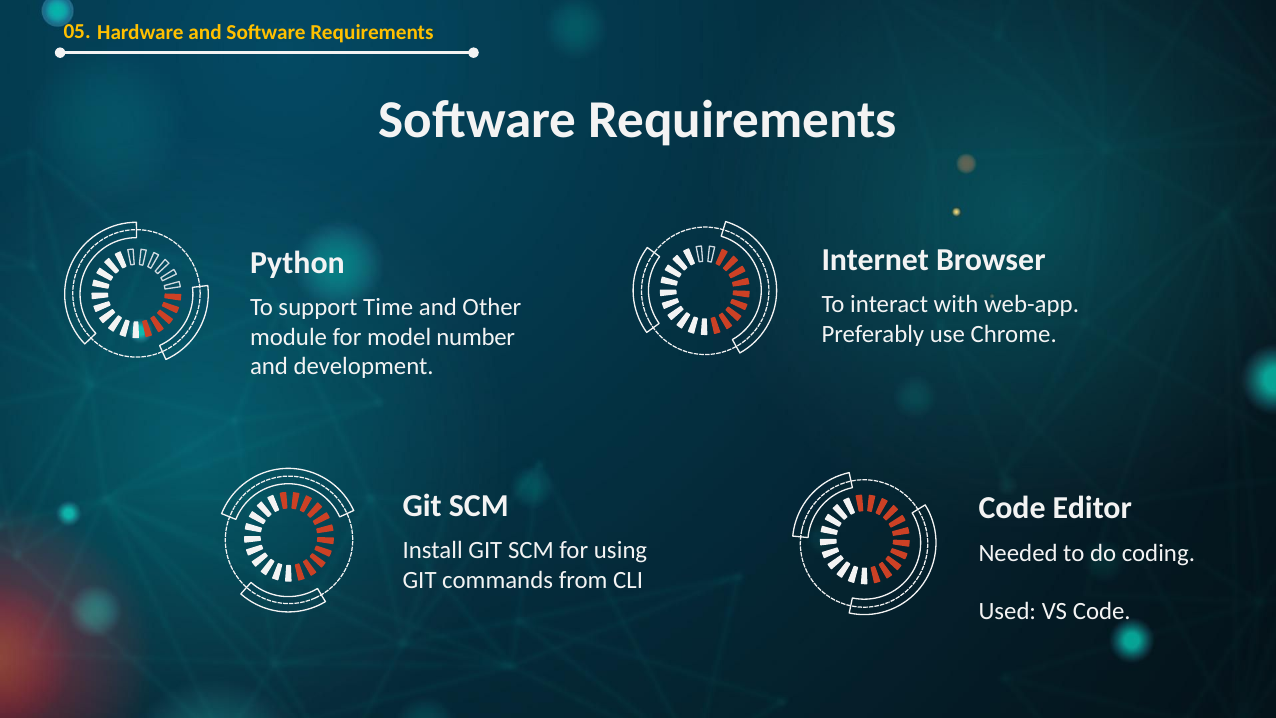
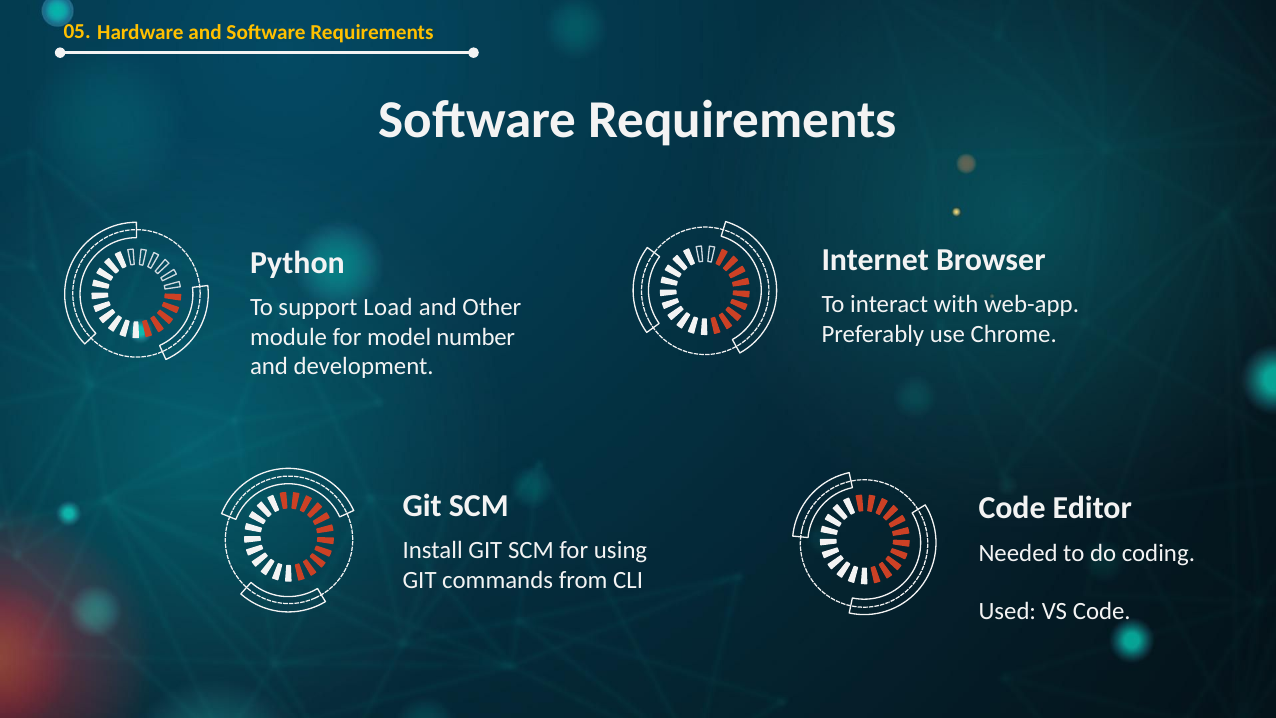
Time: Time -> Load (388, 307)
